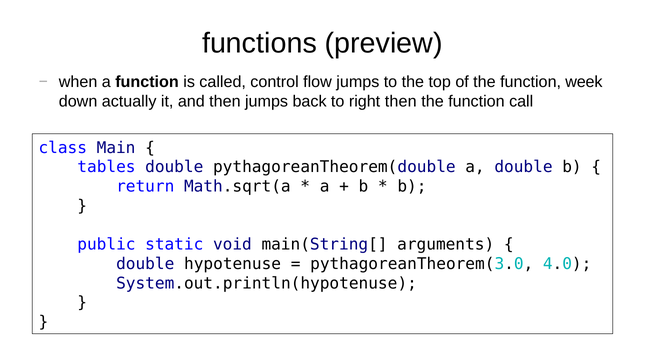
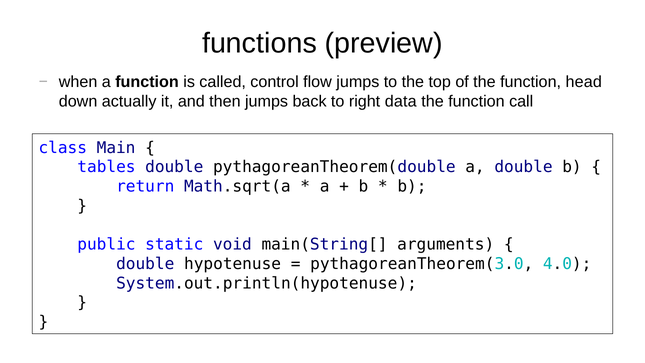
week: week -> head (584, 82)
right then: then -> data (401, 101)
